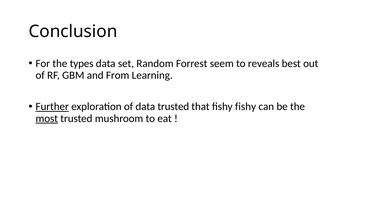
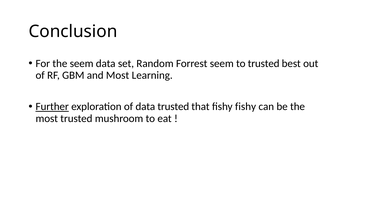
the types: types -> seem (82, 63)
to reveals: reveals -> trusted (264, 63)
and From: From -> Most (118, 75)
most underline: present -> none (47, 118)
